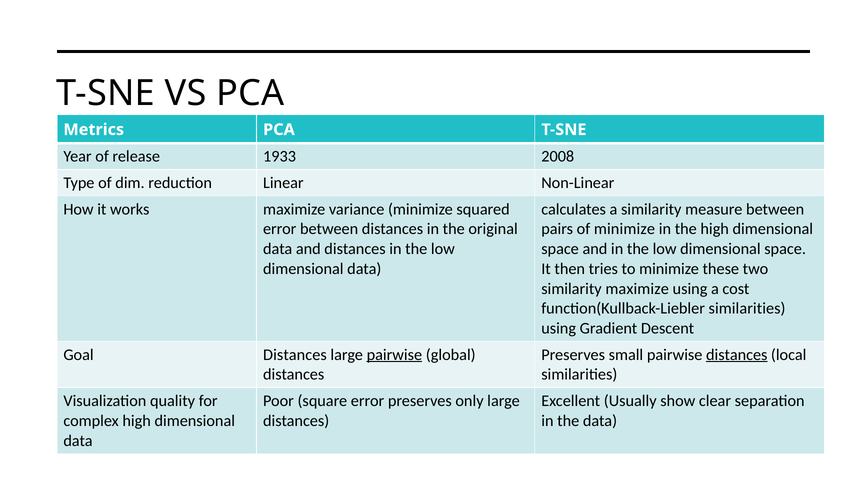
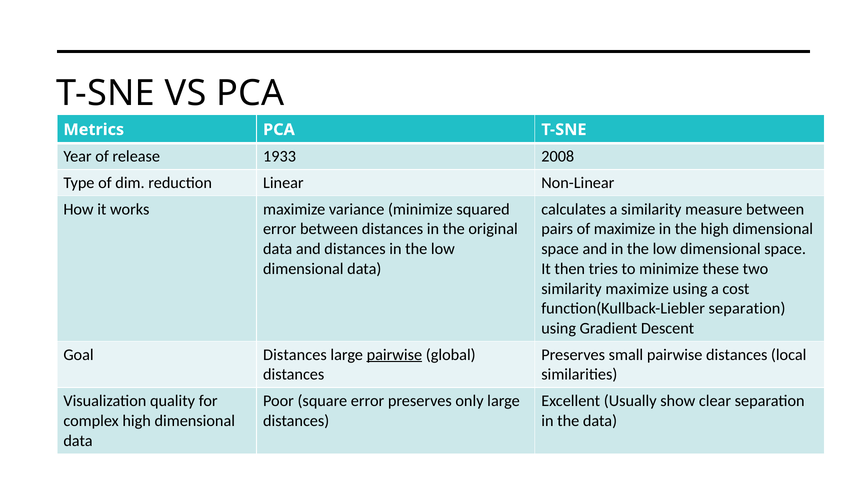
of minimize: minimize -> maximize (625, 229)
function(Kullback-Liebler similarities: similarities -> separation (747, 308)
distances underline: present -> none (737, 354)
